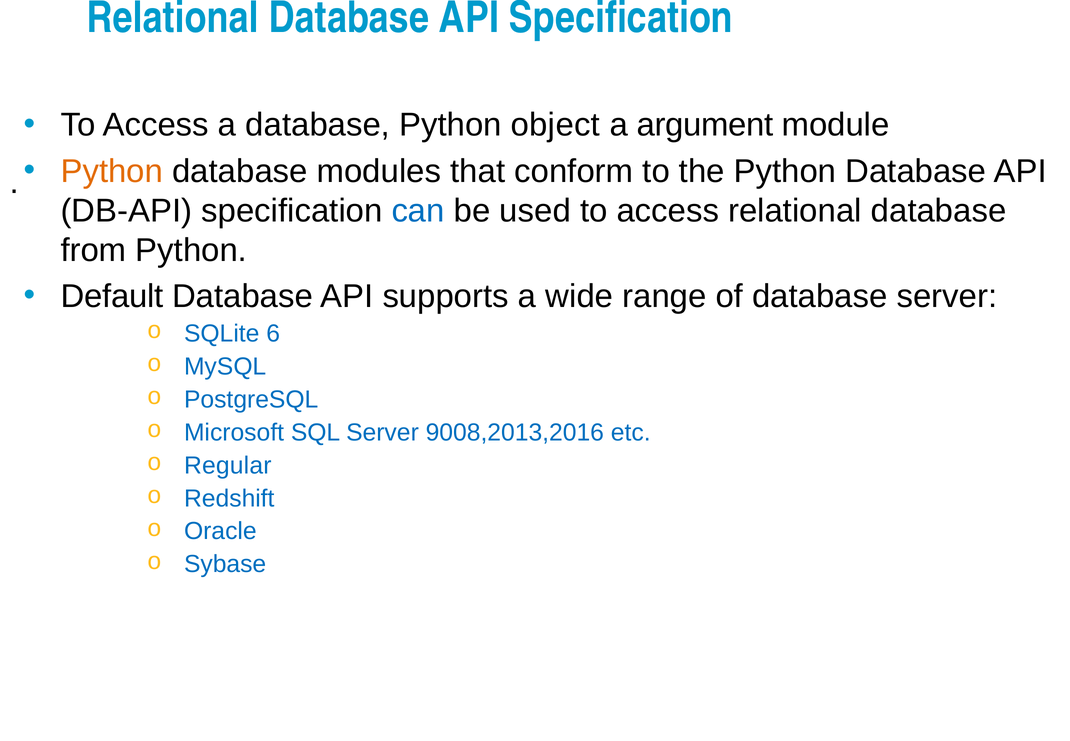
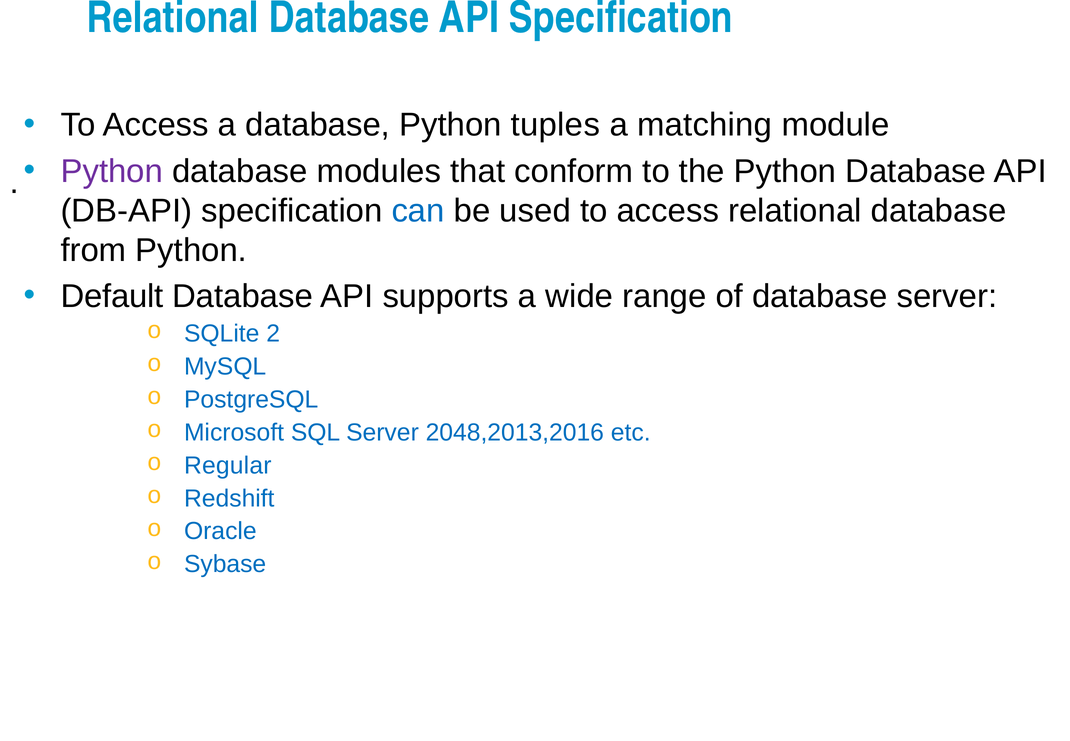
object: object -> tuples (555, 125)
argument: argument -> matching (705, 125)
Python colour: orange -> purple (112, 171)
6: 6 -> 2 (273, 334)
9008,2013,2016: 9008,2013,2016 -> 2048,2013,2016 (515, 432)
